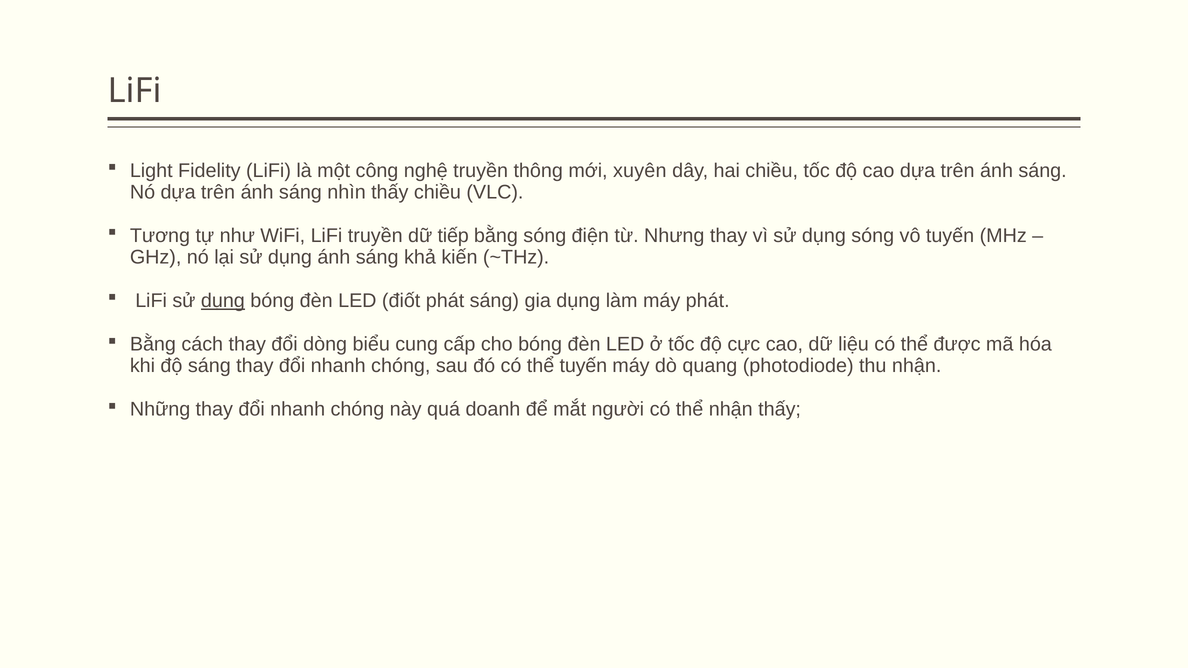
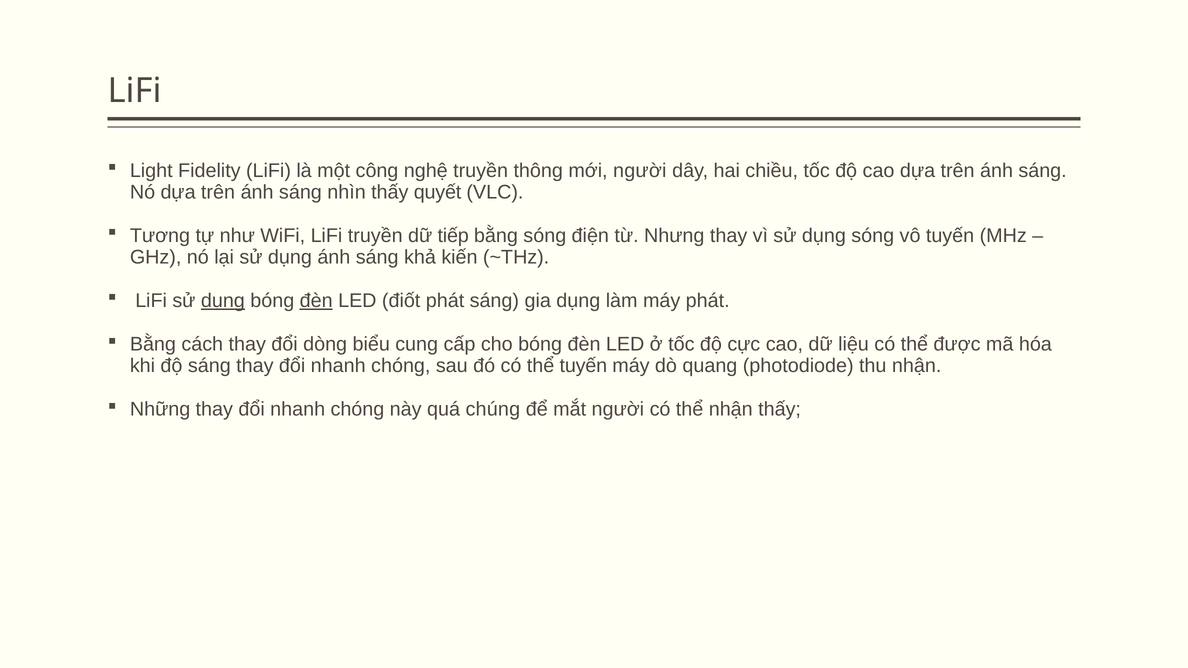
mới xuyên: xuyên -> người (640, 171)
thấy chiều: chiều -> quyết (438, 192)
đèn underline: none -> present (316, 301)
doanh: doanh -> chúng (493, 410)
